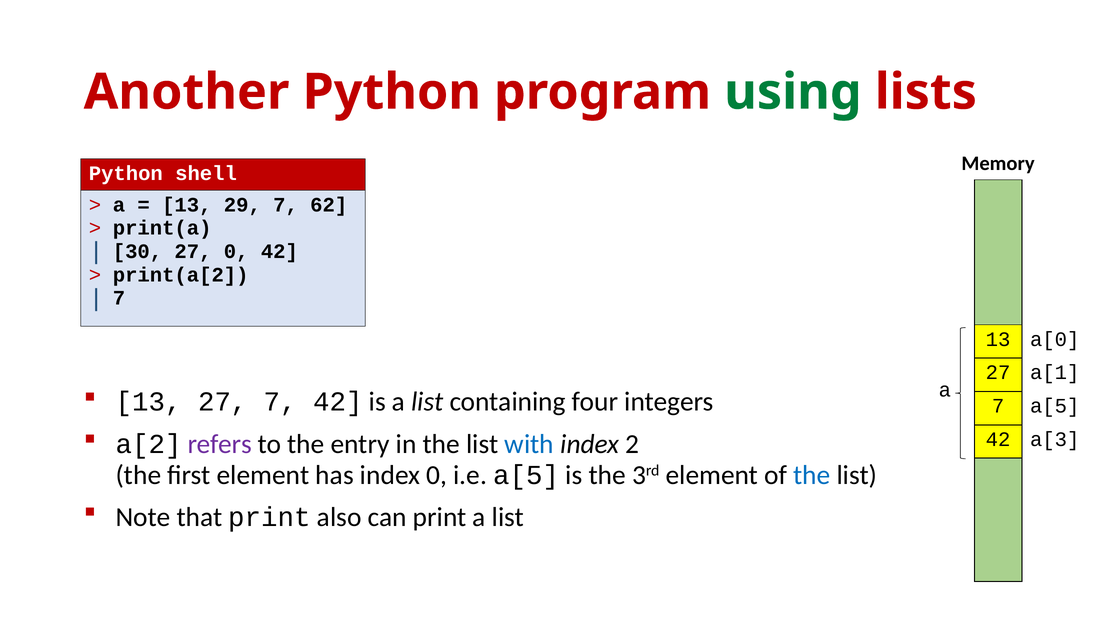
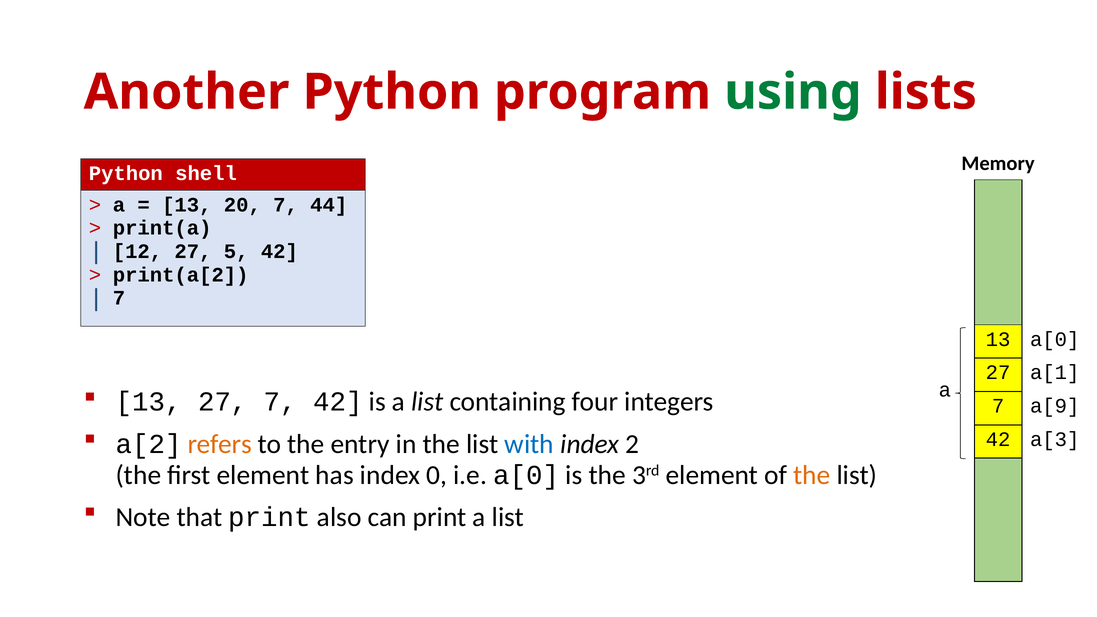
29: 29 -> 20 (242, 205)
62: 62 -> 44 (329, 205)
30: 30 -> 12 (137, 252)
27 0: 0 -> 5 (236, 252)
7 a[5: a[5 -> a[9 (1055, 406)
refers colour: purple -> orange (220, 444)
i.e a[5: a[5 -> a[0 (526, 475)
the colour: blue -> orange (812, 475)
